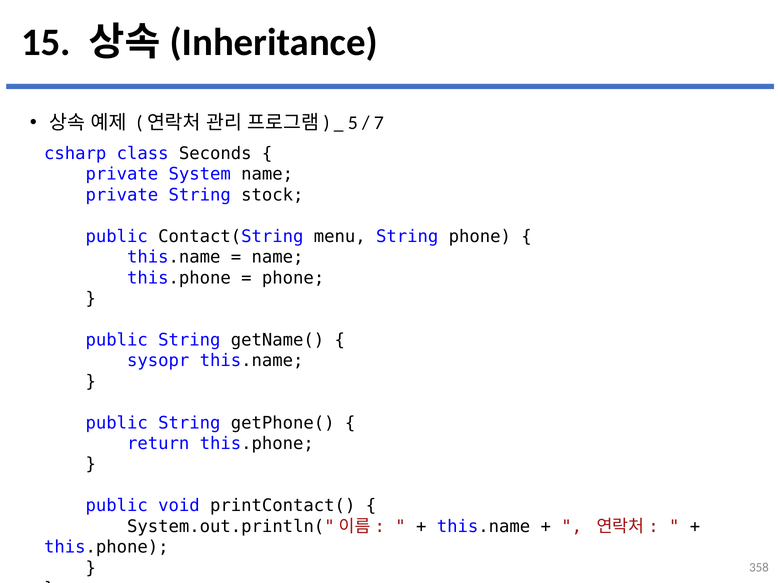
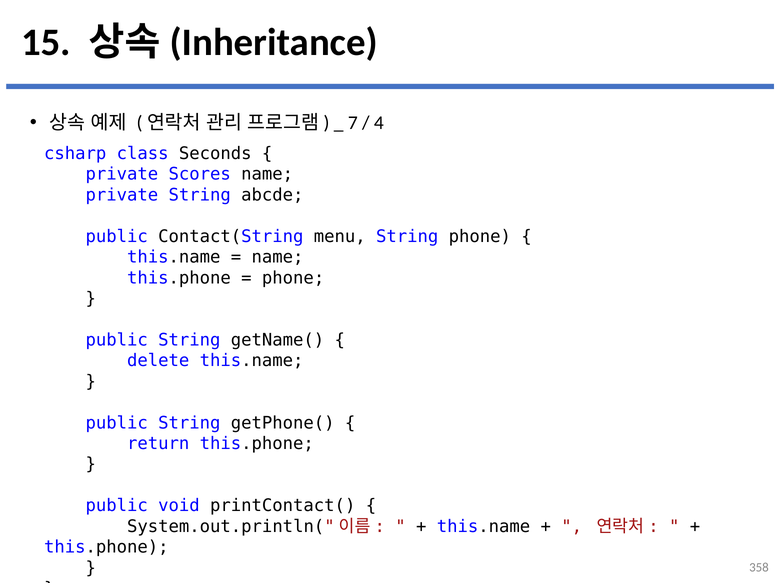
5: 5 -> 7 (353, 123)
7: 7 -> 4 (379, 123)
System: System -> Scores (200, 174)
stock: stock -> abcde (272, 195)
sysopr: sysopr -> delete (158, 361)
